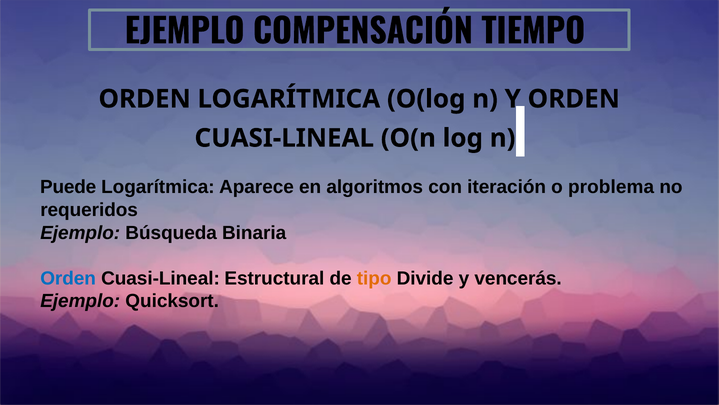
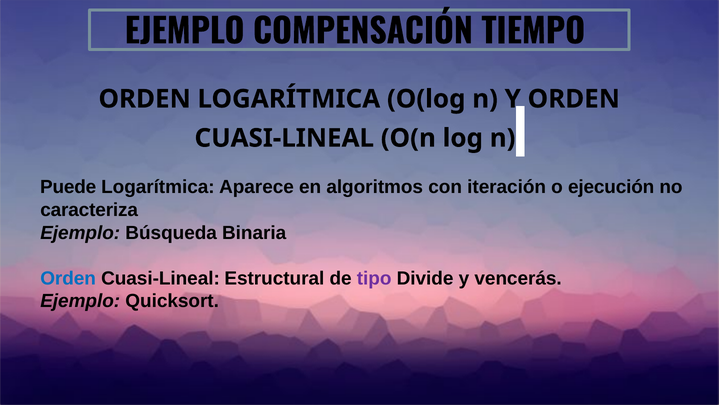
problema: problema -> ejecución (611, 187)
requeridos: requeridos -> caracteriza (89, 210)
tipo colour: orange -> purple (374, 278)
